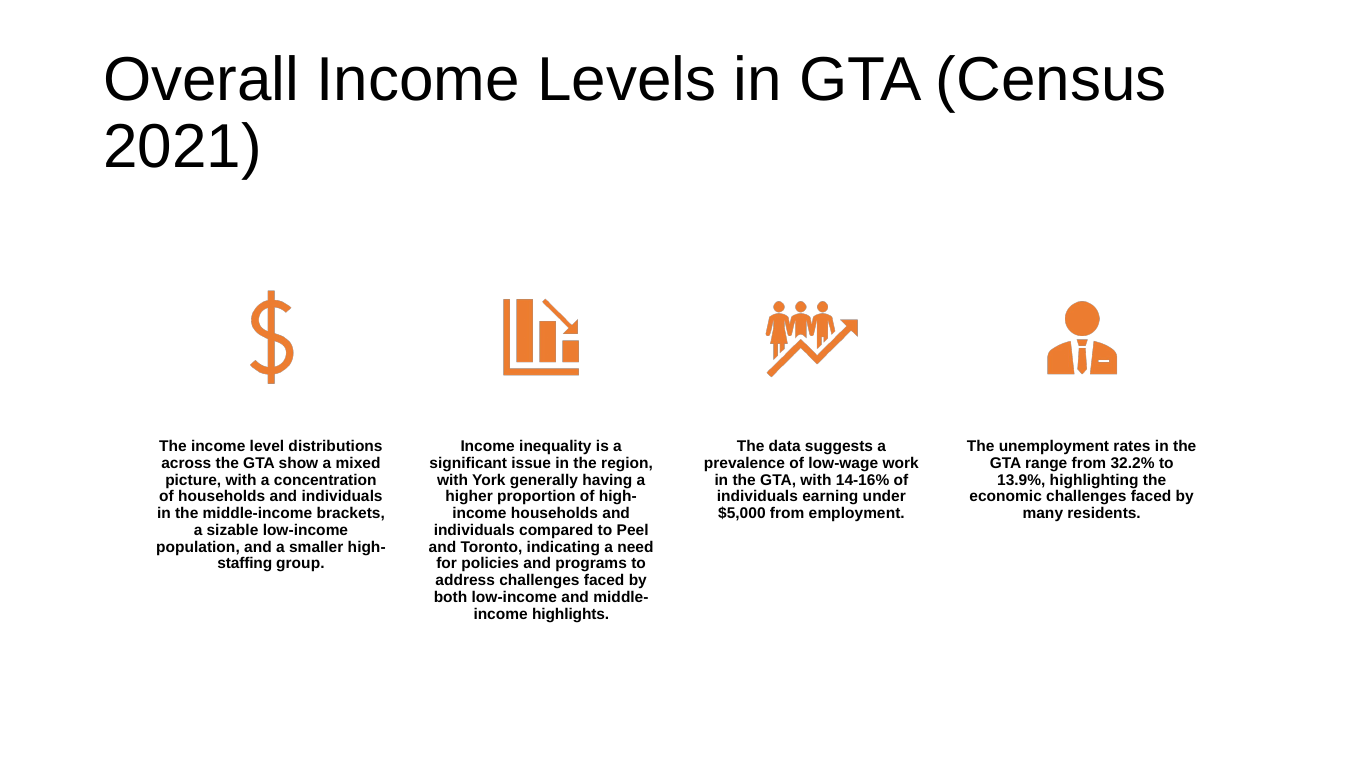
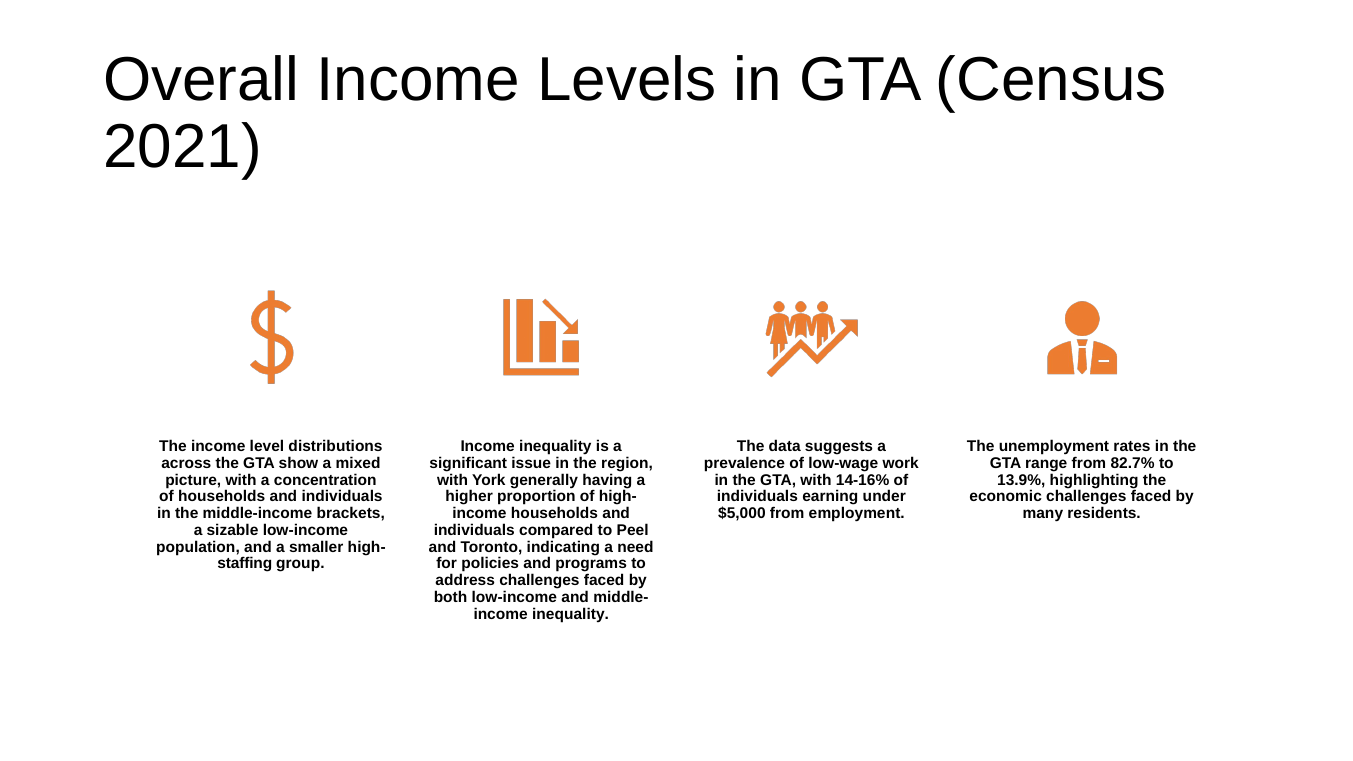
32.2%: 32.2% -> 82.7% (1133, 463)
highlights: highlights -> inequality (571, 614)
